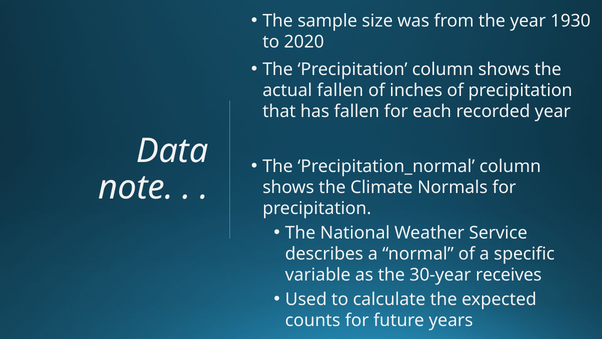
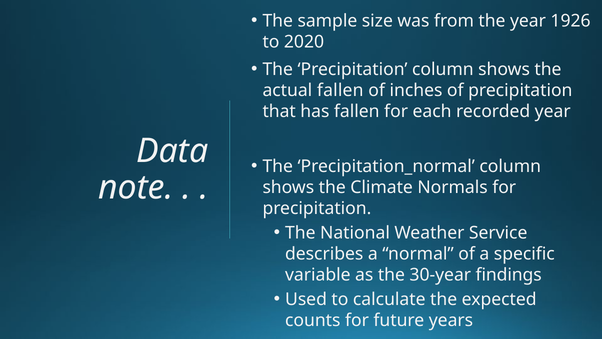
1930: 1930 -> 1926 (571, 21)
receives: receives -> findings (509, 275)
